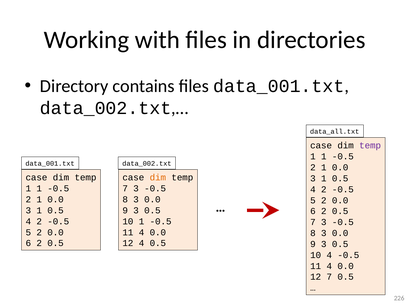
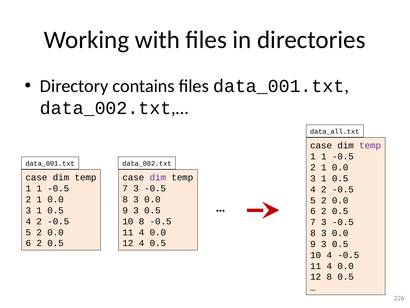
dim colour: orange -> purple (158, 177)
10 1: 1 -> 8 (141, 221)
12 7: 7 -> 8 (329, 277)
